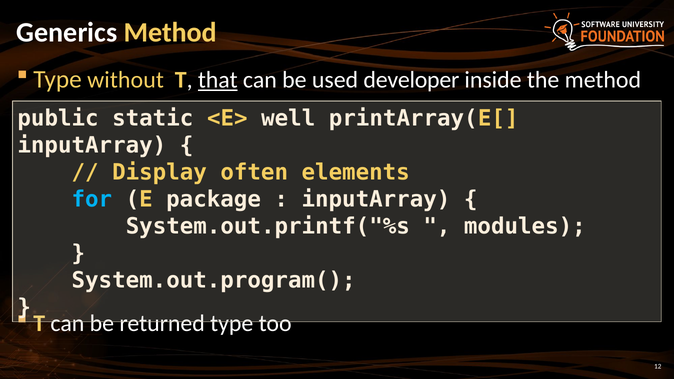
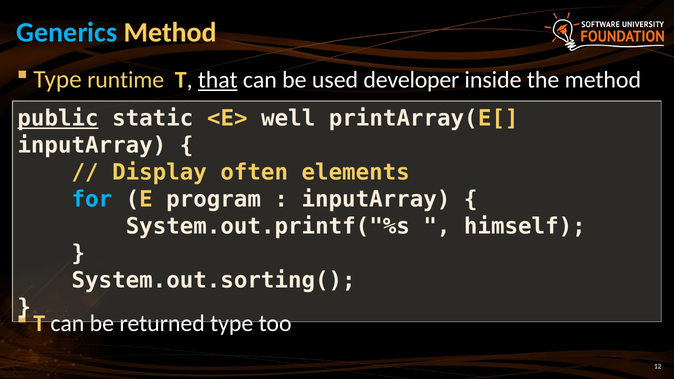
Generics colour: white -> light blue (67, 33)
without: without -> runtime (126, 80)
public underline: none -> present (58, 119)
package: package -> program (214, 200)
modules: modules -> himself (525, 227)
System.out.program(: System.out.program( -> System.out.sorting( (214, 280)
